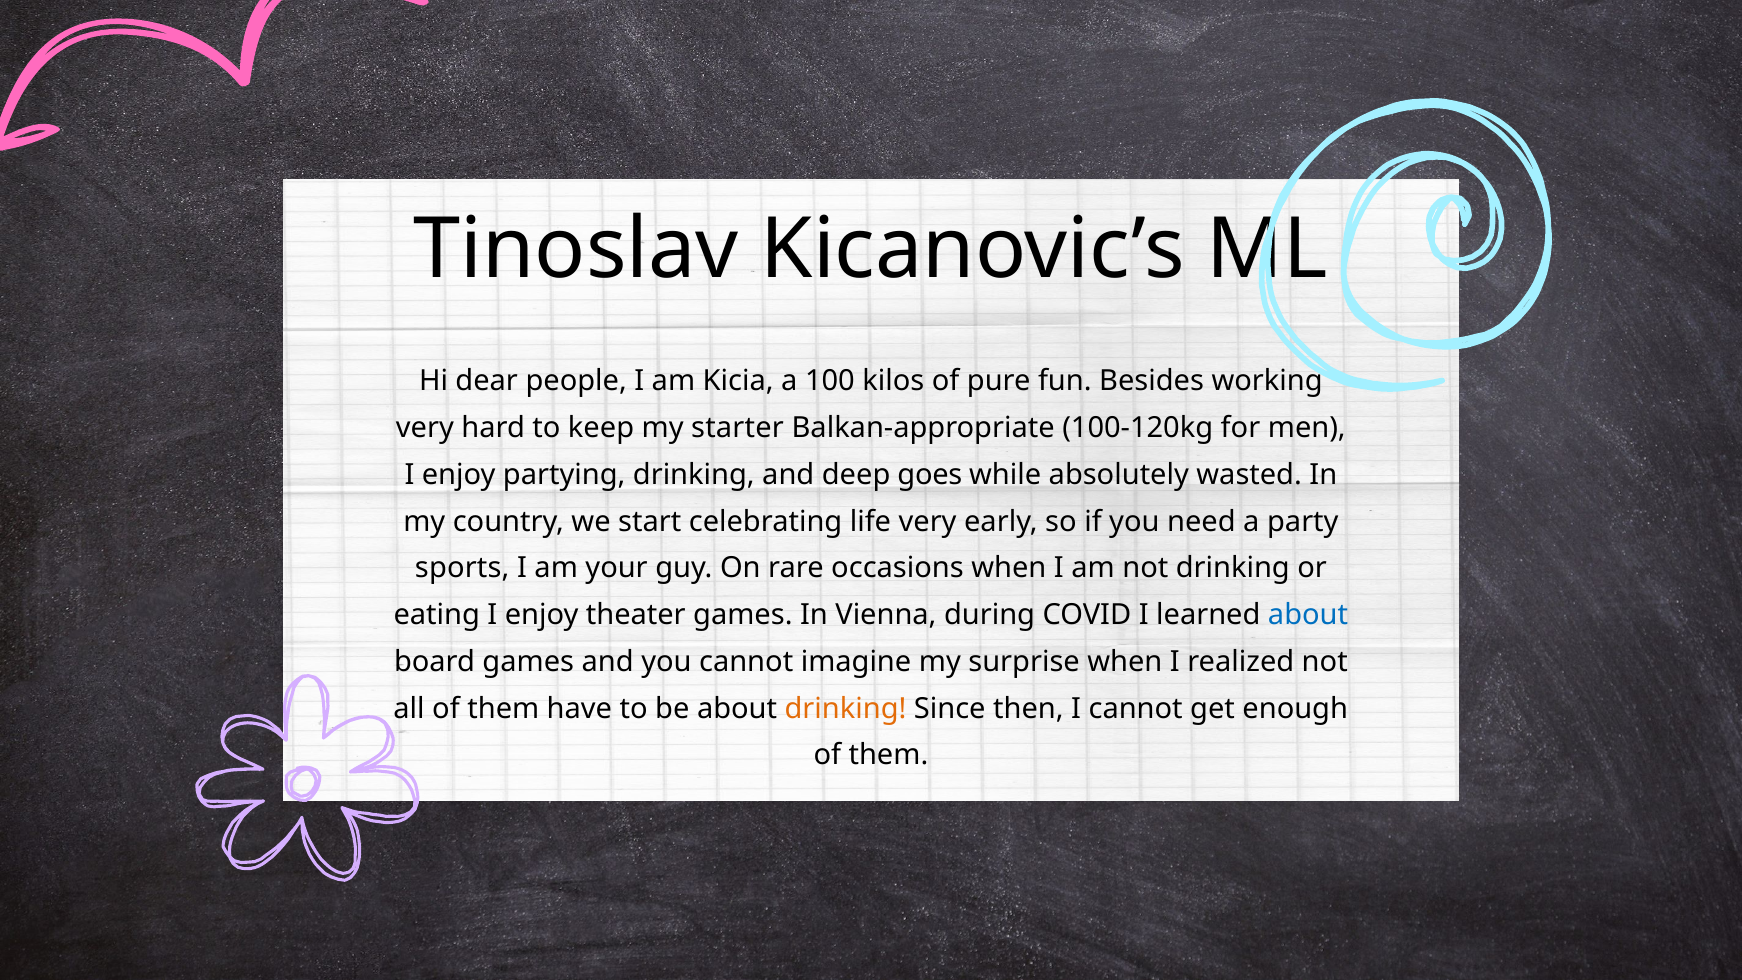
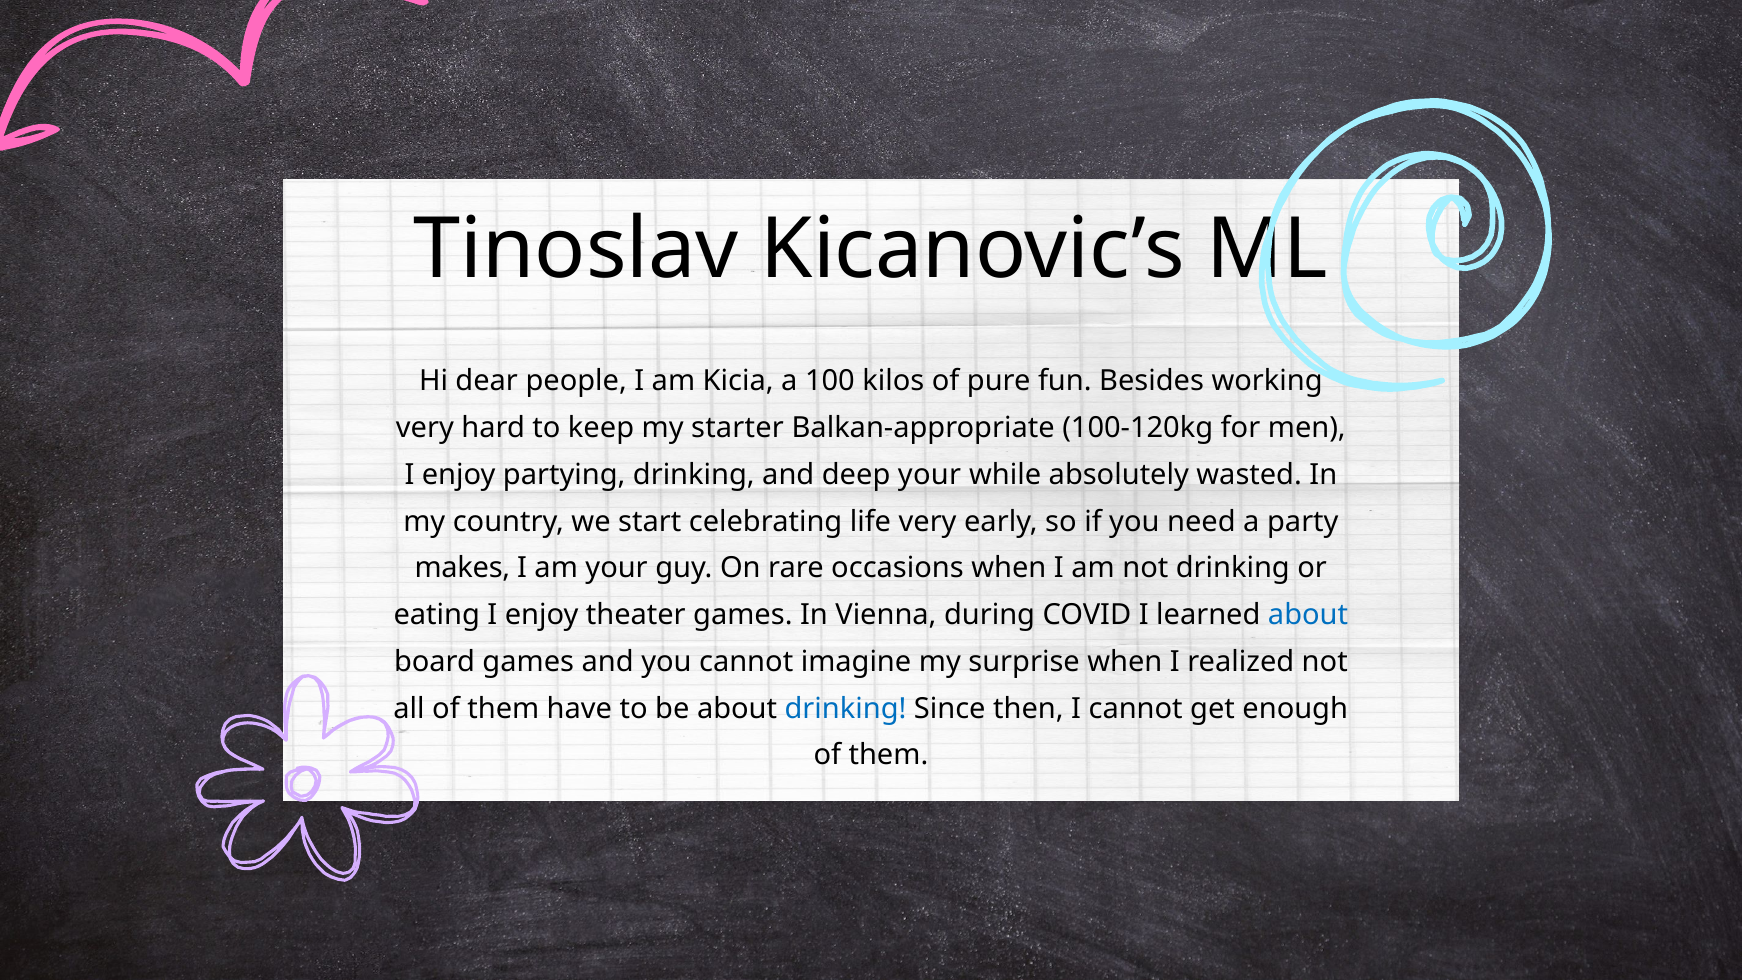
deep goes: goes -> your (930, 475)
sports: sports -> makes (462, 568)
drinking colour: orange -> blue (846, 708)
